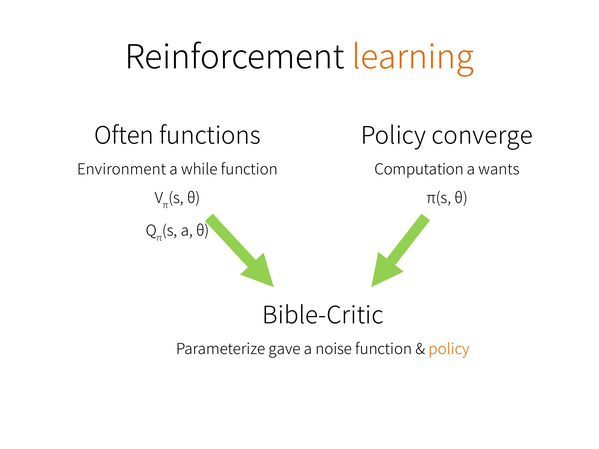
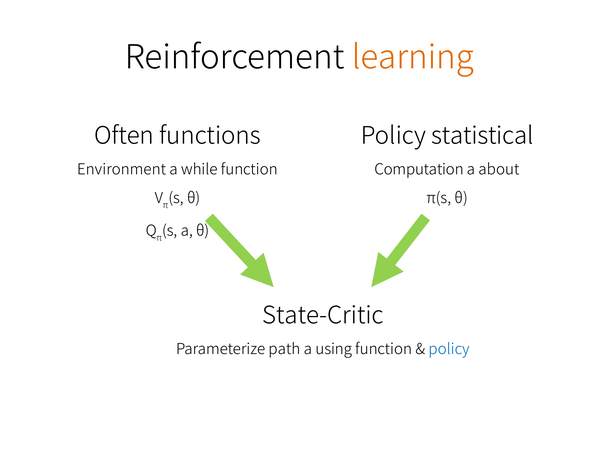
converge: converge -> statistical (482, 136)
wants: wants -> about (499, 170)
Bible-Critic: Bible-Critic -> State-Critic (323, 316)
gave: gave -> path (285, 349)
noise: noise -> using (334, 349)
policy colour: orange -> blue (449, 349)
